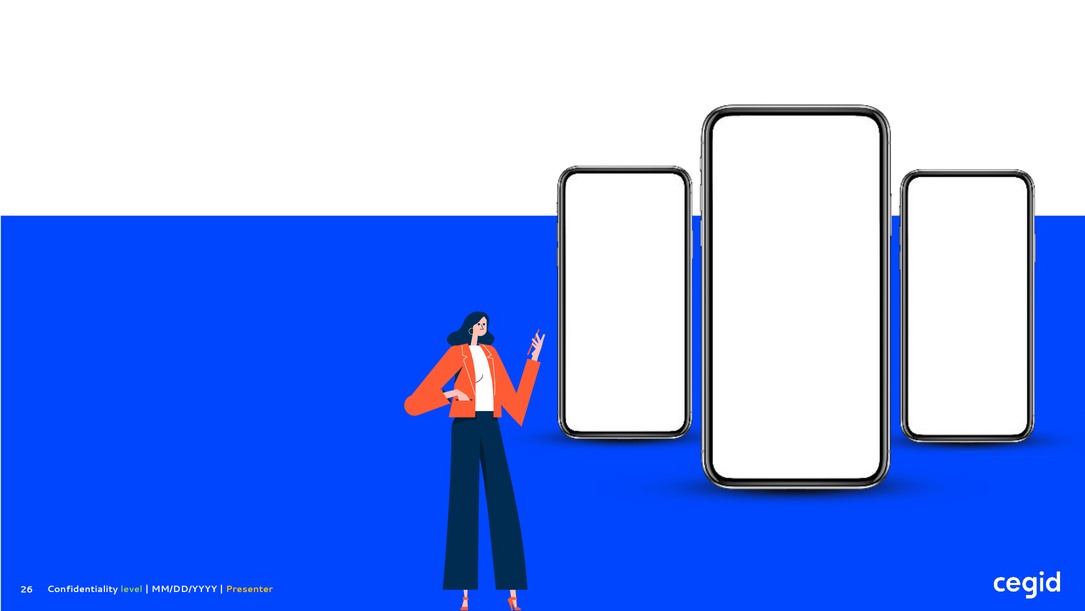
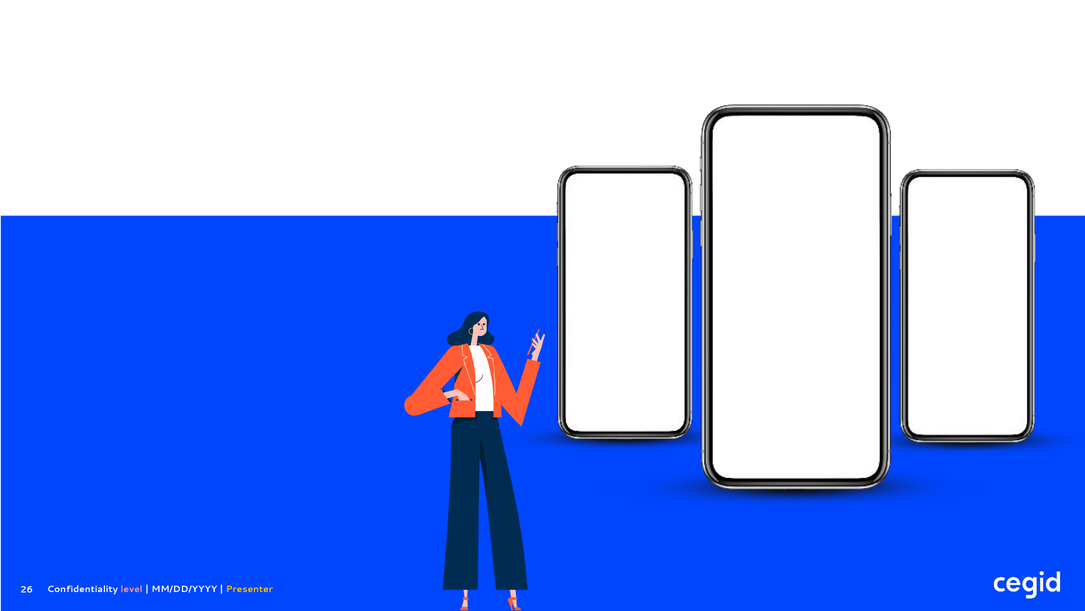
level colour: light green -> pink (132, 588)
